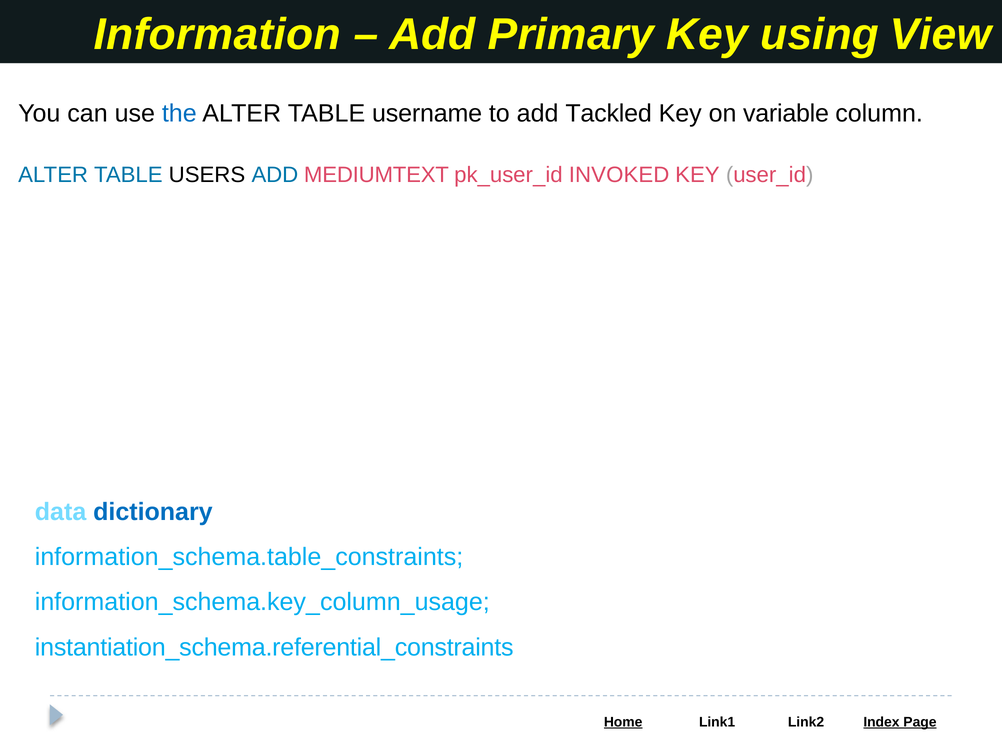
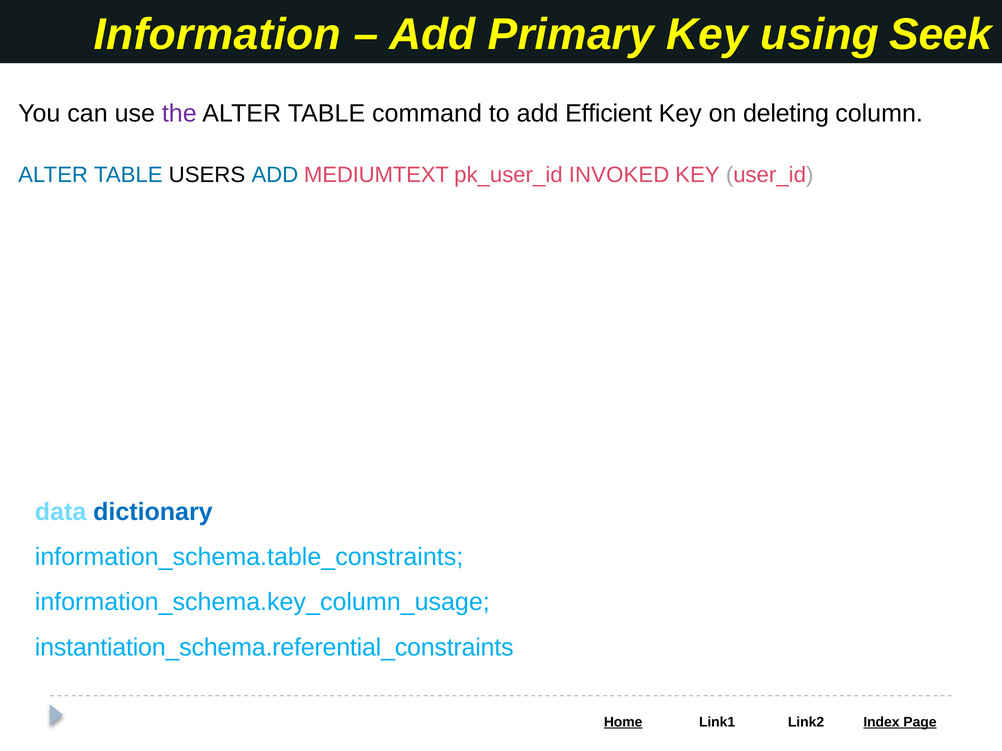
View: View -> Seek (941, 35)
the colour: blue -> purple (179, 114)
username: username -> command (427, 114)
Tackled: Tackled -> Efficient (609, 114)
variable: variable -> deleting (786, 114)
